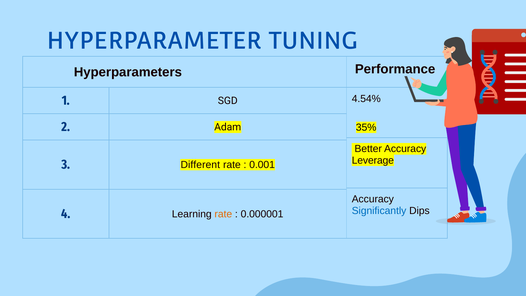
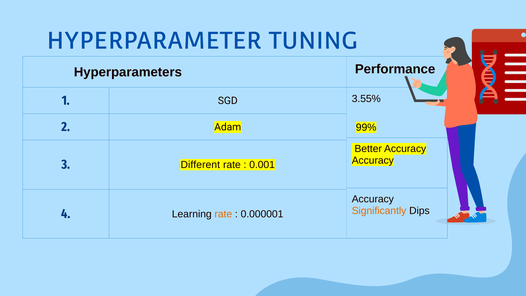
4.54%: 4.54% -> 3.55% (366, 99)
35%: 35% -> 99% (366, 127)
Leverage: Leverage -> Accuracy (373, 160)
Significantly colour: blue -> orange (379, 211)
